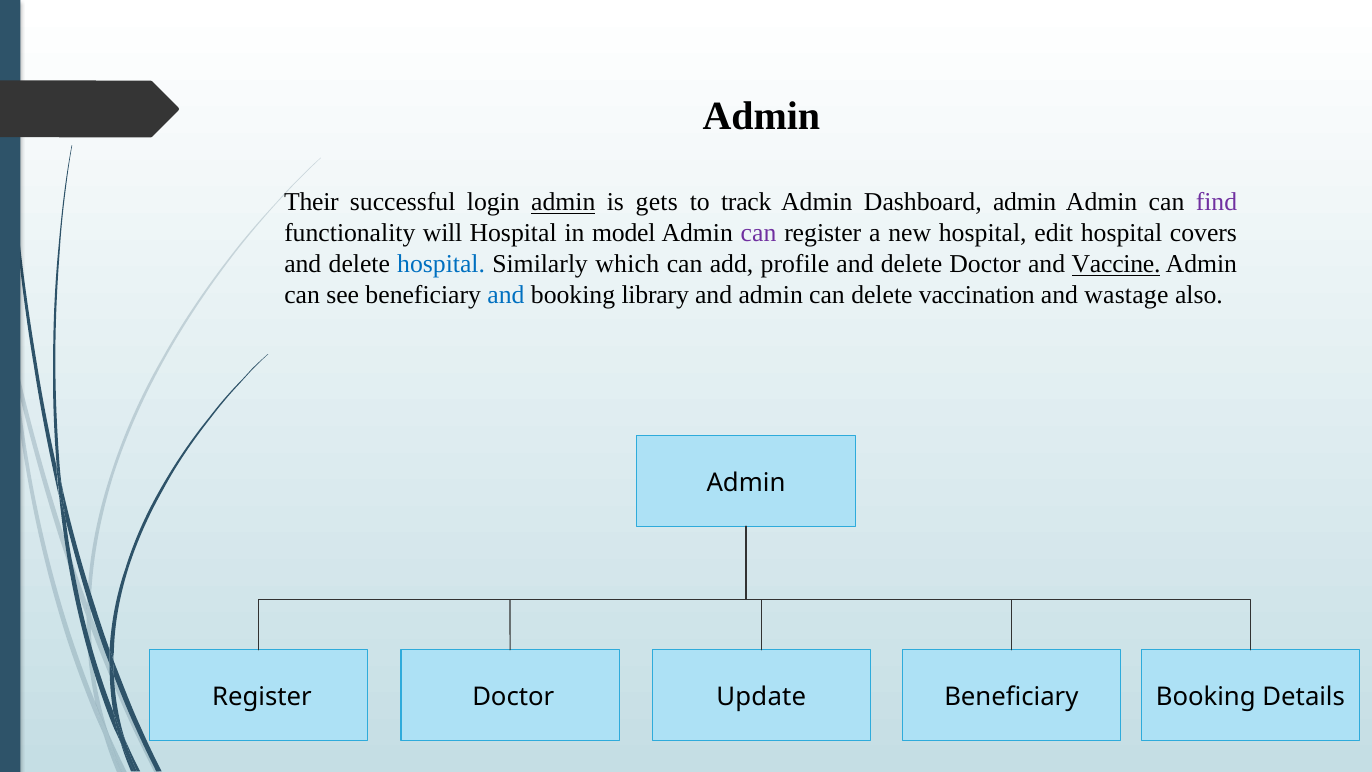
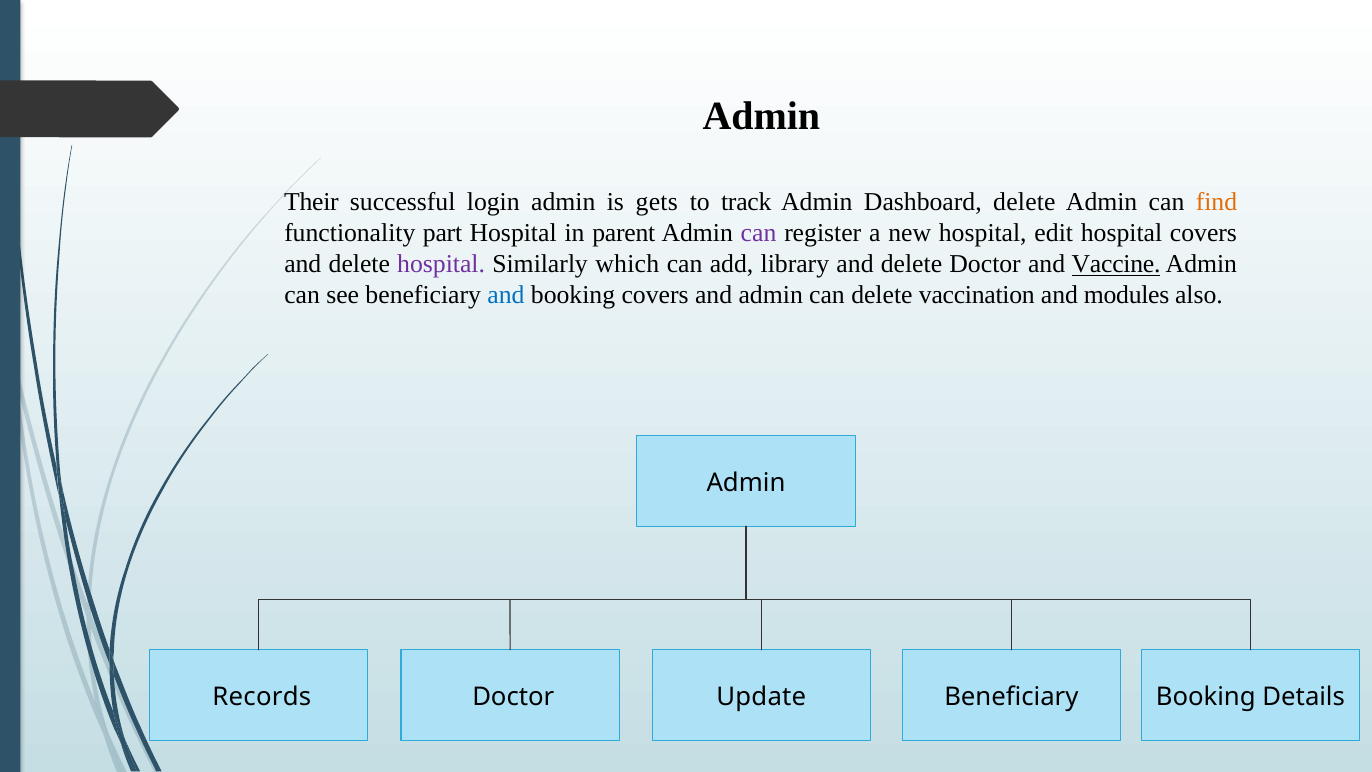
admin underline: present -> none (563, 202)
Dashboard admin: admin -> delete (1024, 202)
find colour: purple -> orange (1217, 202)
will: will -> part (443, 233)
model: model -> parent (624, 233)
hospital colour: blue -> purple (441, 264)
profile: profile -> library (795, 264)
booking library: library -> covers (655, 295)
wastage: wastage -> modules (1127, 295)
Register: Register -> Records (262, 697)
